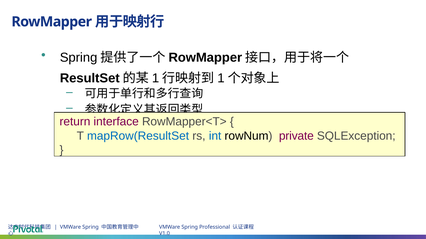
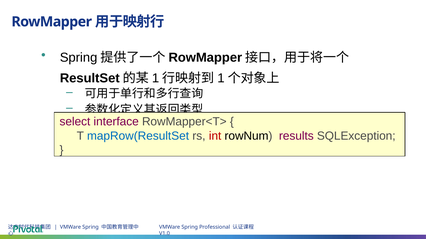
return: return -> select (75, 122)
int colour: blue -> red (215, 136)
private: private -> results (296, 136)
